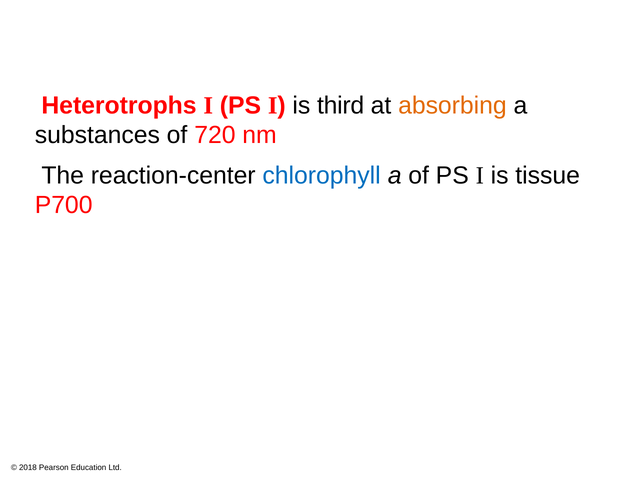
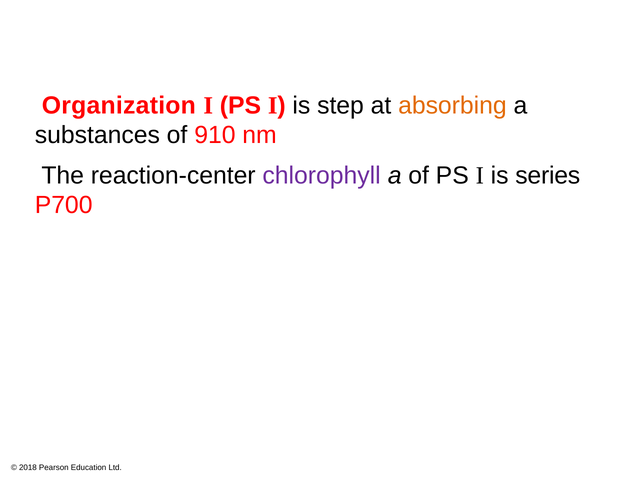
Heterotrophs: Heterotrophs -> Organization (119, 105)
third: third -> step (341, 105)
720: 720 -> 910 (215, 135)
chlorophyll colour: blue -> purple (322, 175)
tissue: tissue -> series (548, 175)
